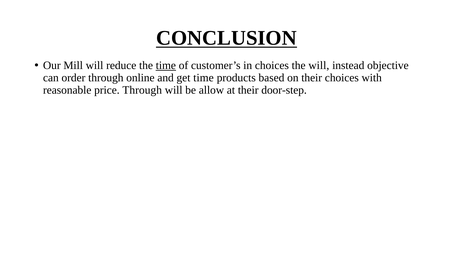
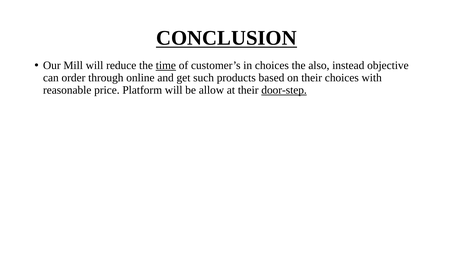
the will: will -> also (319, 66)
get time: time -> such (204, 78)
price Through: Through -> Platform (142, 90)
door-step underline: none -> present (284, 90)
